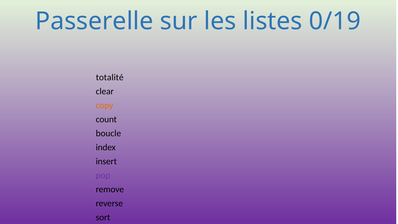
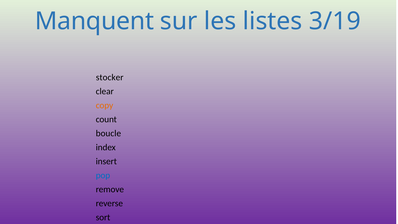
Passerelle: Passerelle -> Manquent (94, 21)
0/19: 0/19 -> 3/19 (335, 21)
totalité: totalité -> stocker (110, 77)
pop colour: purple -> blue (103, 175)
